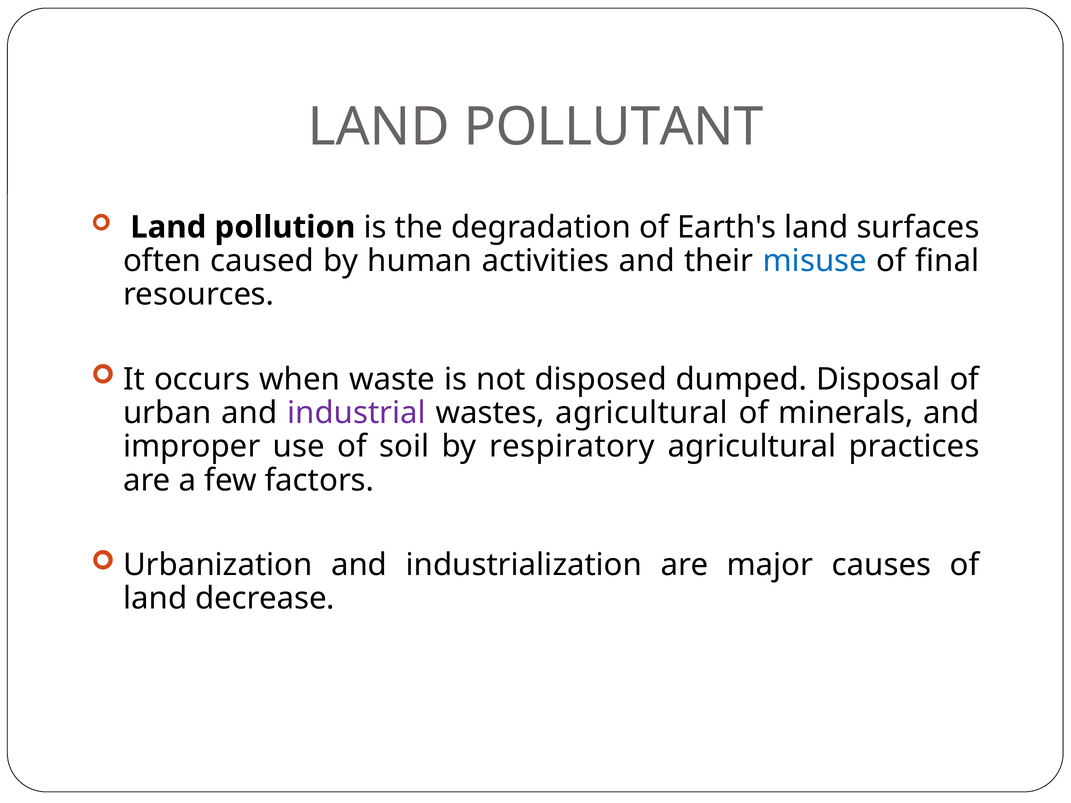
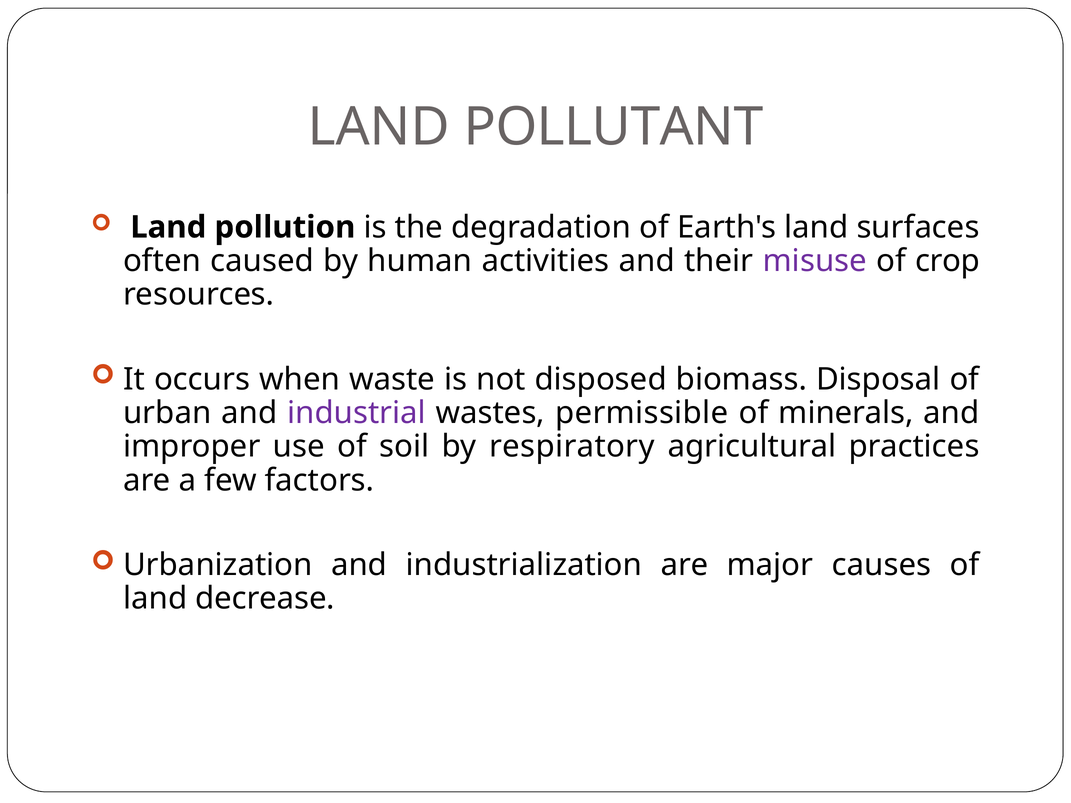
misuse colour: blue -> purple (815, 261)
final: final -> crop (948, 261)
dumped: dumped -> biomass (741, 379)
wastes agricultural: agricultural -> permissible (642, 413)
